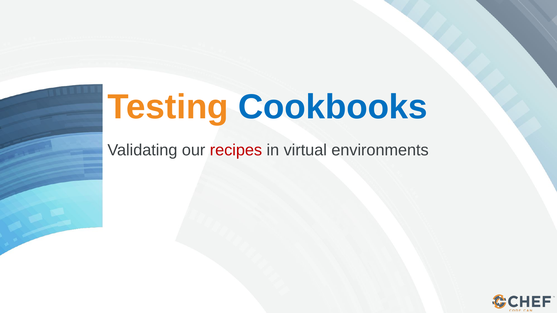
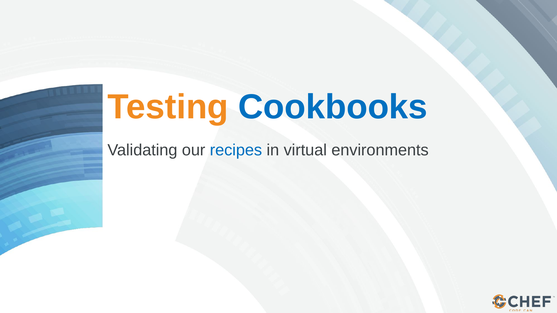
recipes colour: red -> blue (236, 150)
